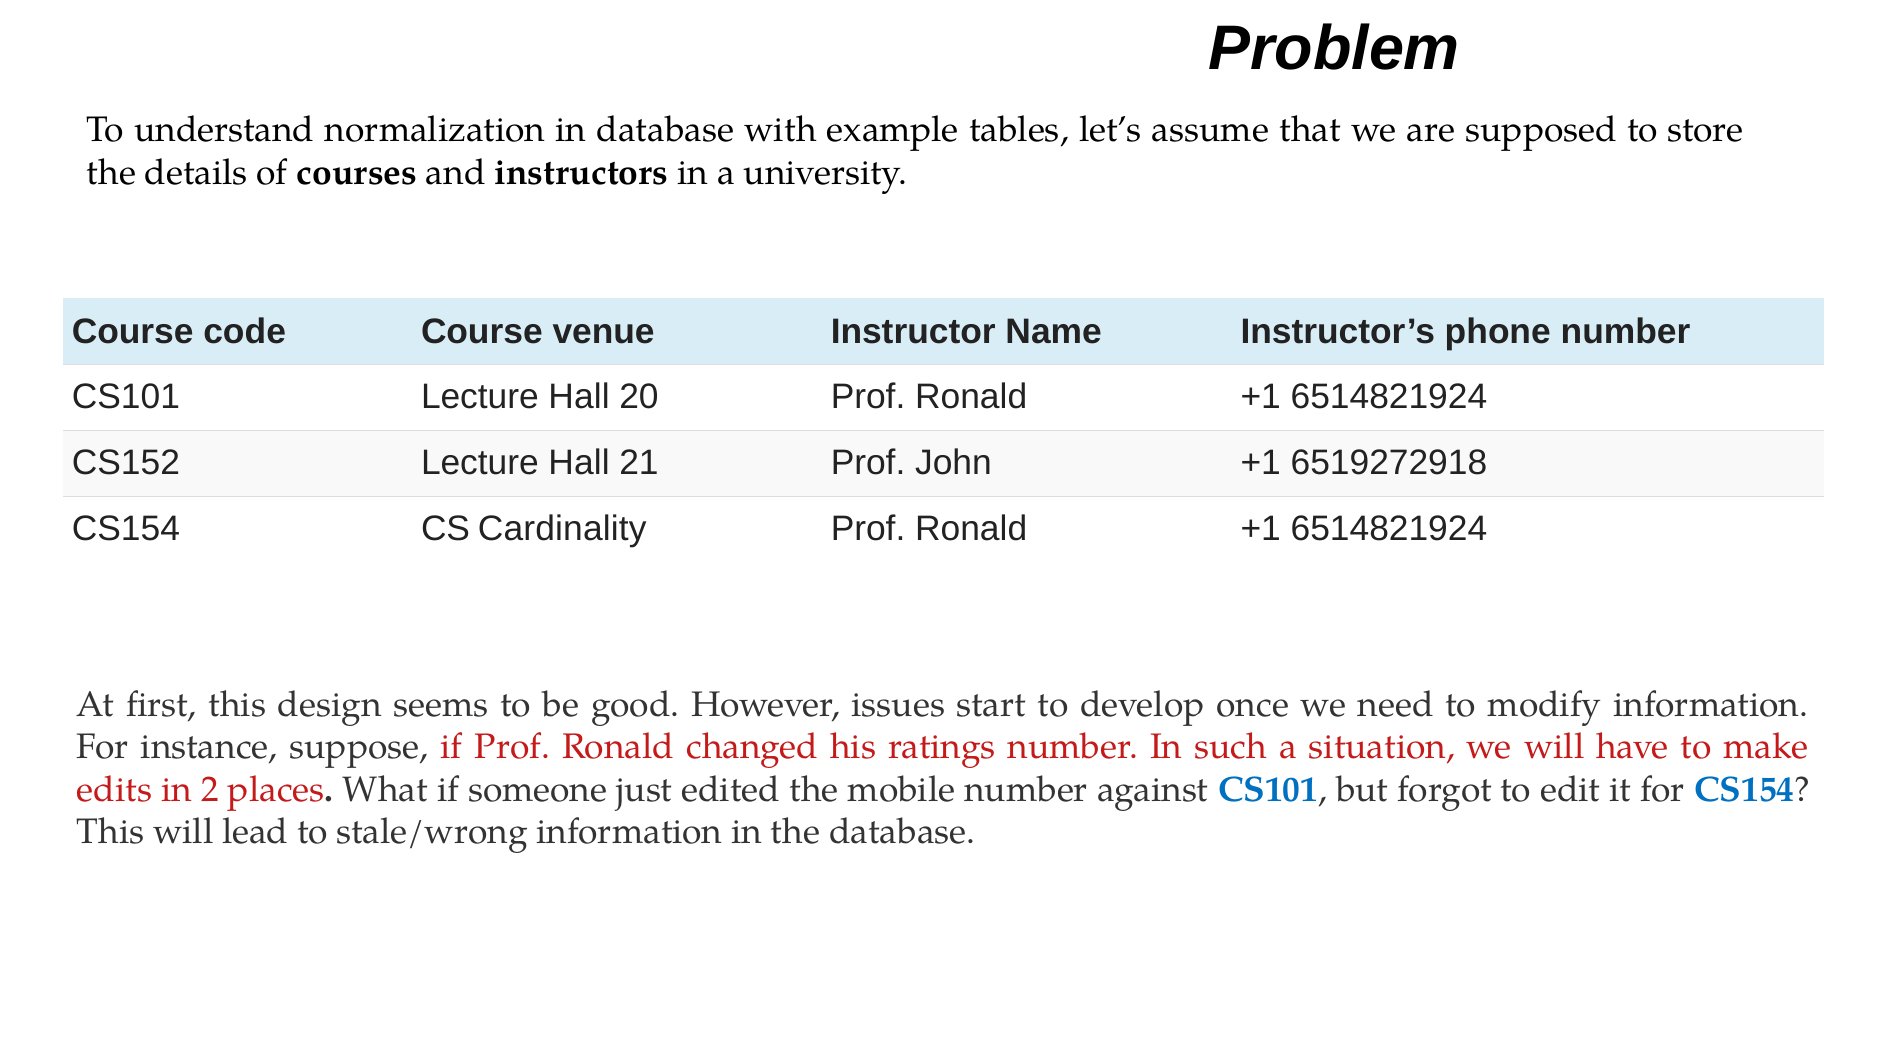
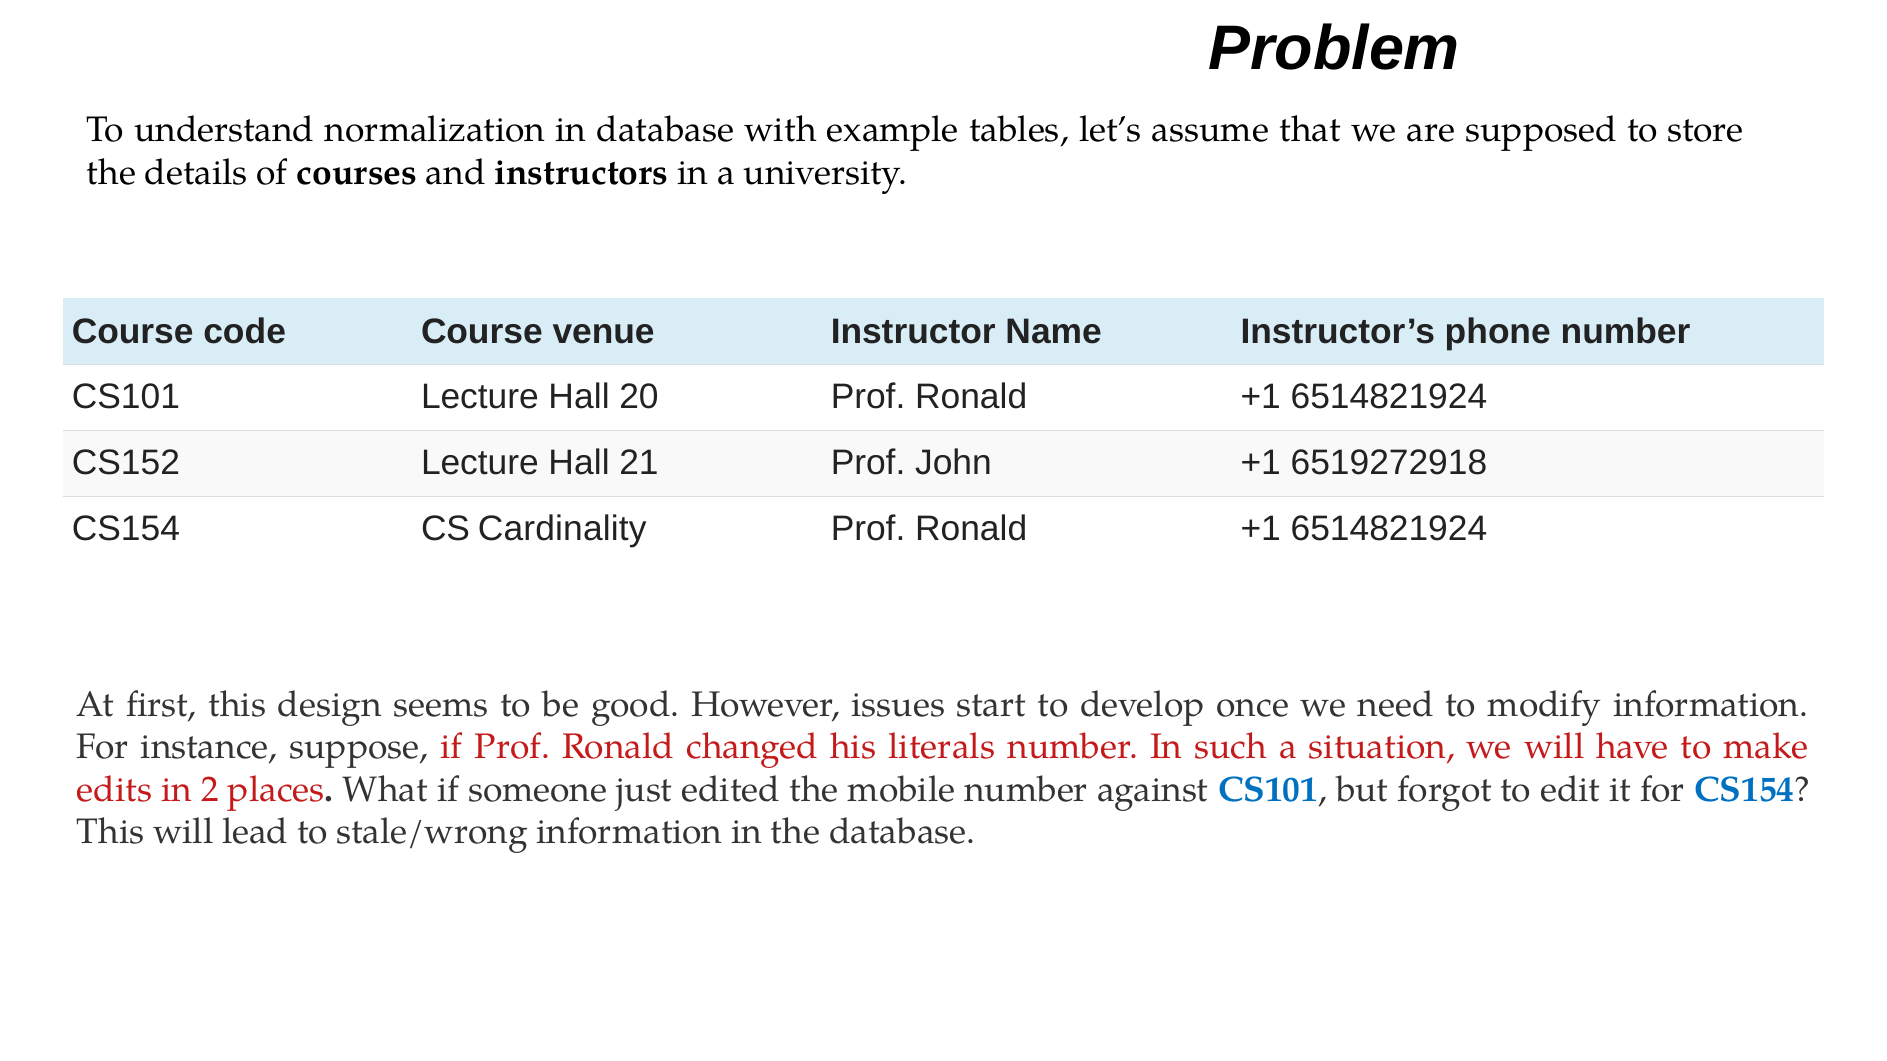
ratings: ratings -> literals (942, 748)
